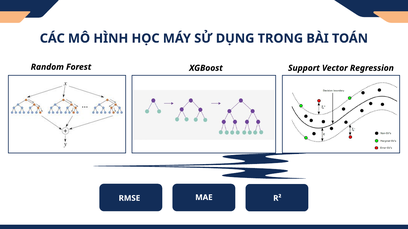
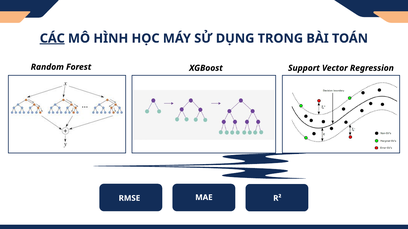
CÁC underline: none -> present (52, 38)
